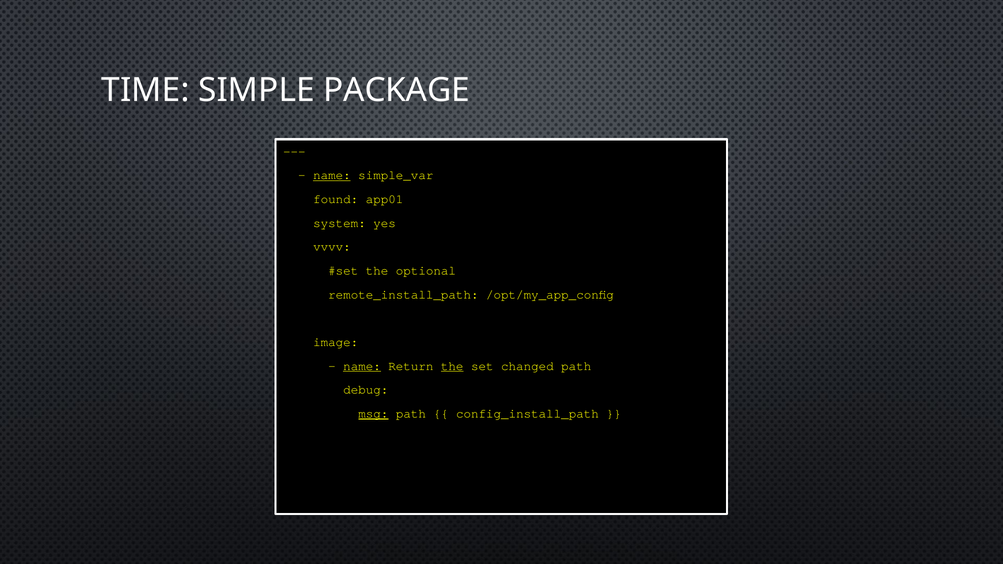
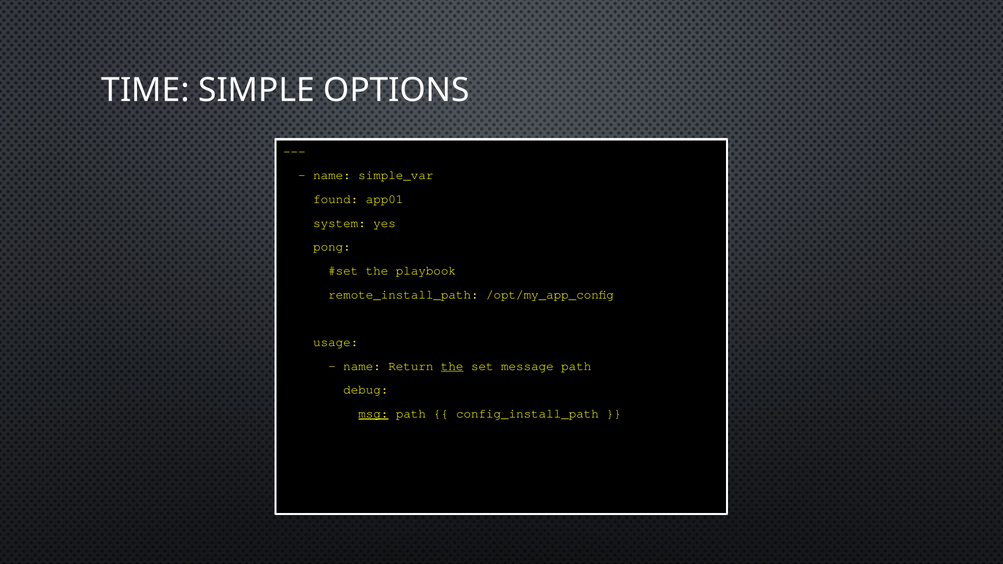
PACKAGE: PACKAGE -> OPTIONS (397, 90)
name underline: present -> none (332, 175)
vvvv: vvvv -> pong (332, 247)
optional: optional -> playbook (426, 271)
image: image -> usage (336, 342)
name underline: present -> none (362, 366)
changed: changed -> message (527, 366)
